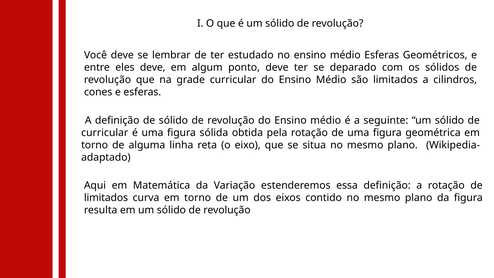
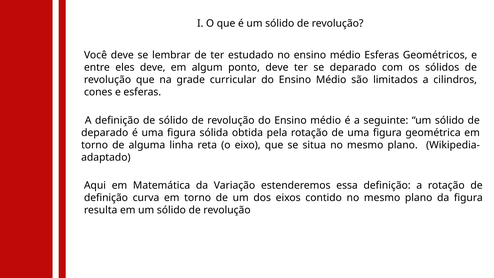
curricular: curricular -> deparado (105, 133)
limitados: limitados -> definição (106, 198)
